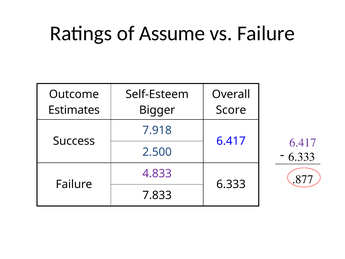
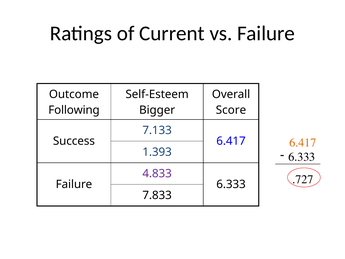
Assume: Assume -> Current (172, 33)
Estimates: Estimates -> Following (74, 110)
7.918: 7.918 -> 7.133 (157, 130)
6.417 colour: purple -> orange (303, 142)
2.500: 2.500 -> 1.393 (157, 152)
.877: .877 -> .727 (303, 179)
